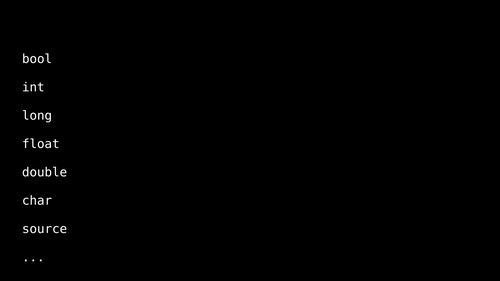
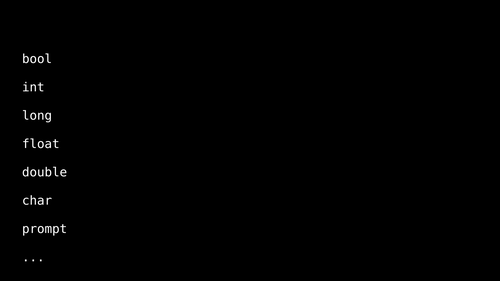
source: source -> prompt (45, 229)
